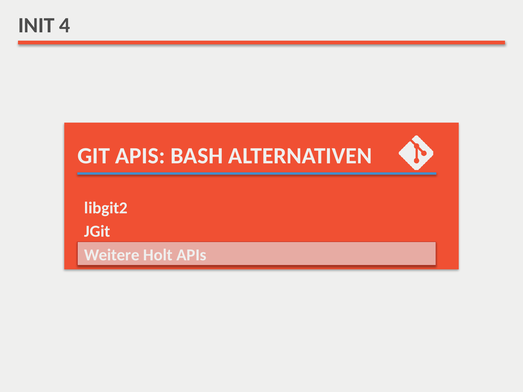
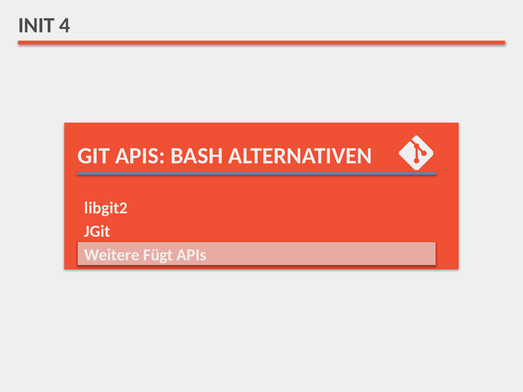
Holt: Holt -> Fügt (158, 255)
